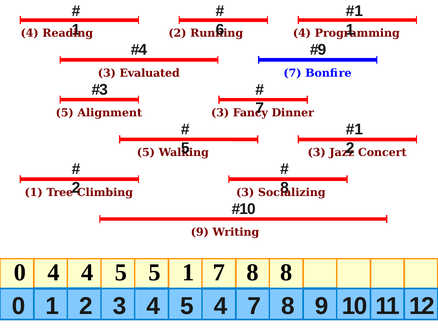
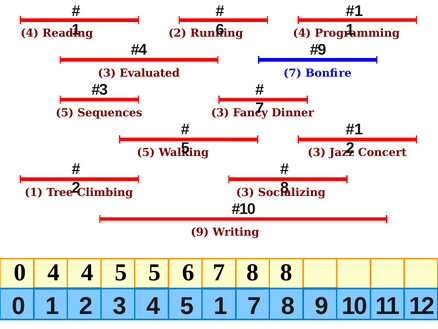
Alignment: Alignment -> Sequences (110, 113)
5 1: 1 -> 6 (188, 272)
5 4: 4 -> 1 (221, 306)
